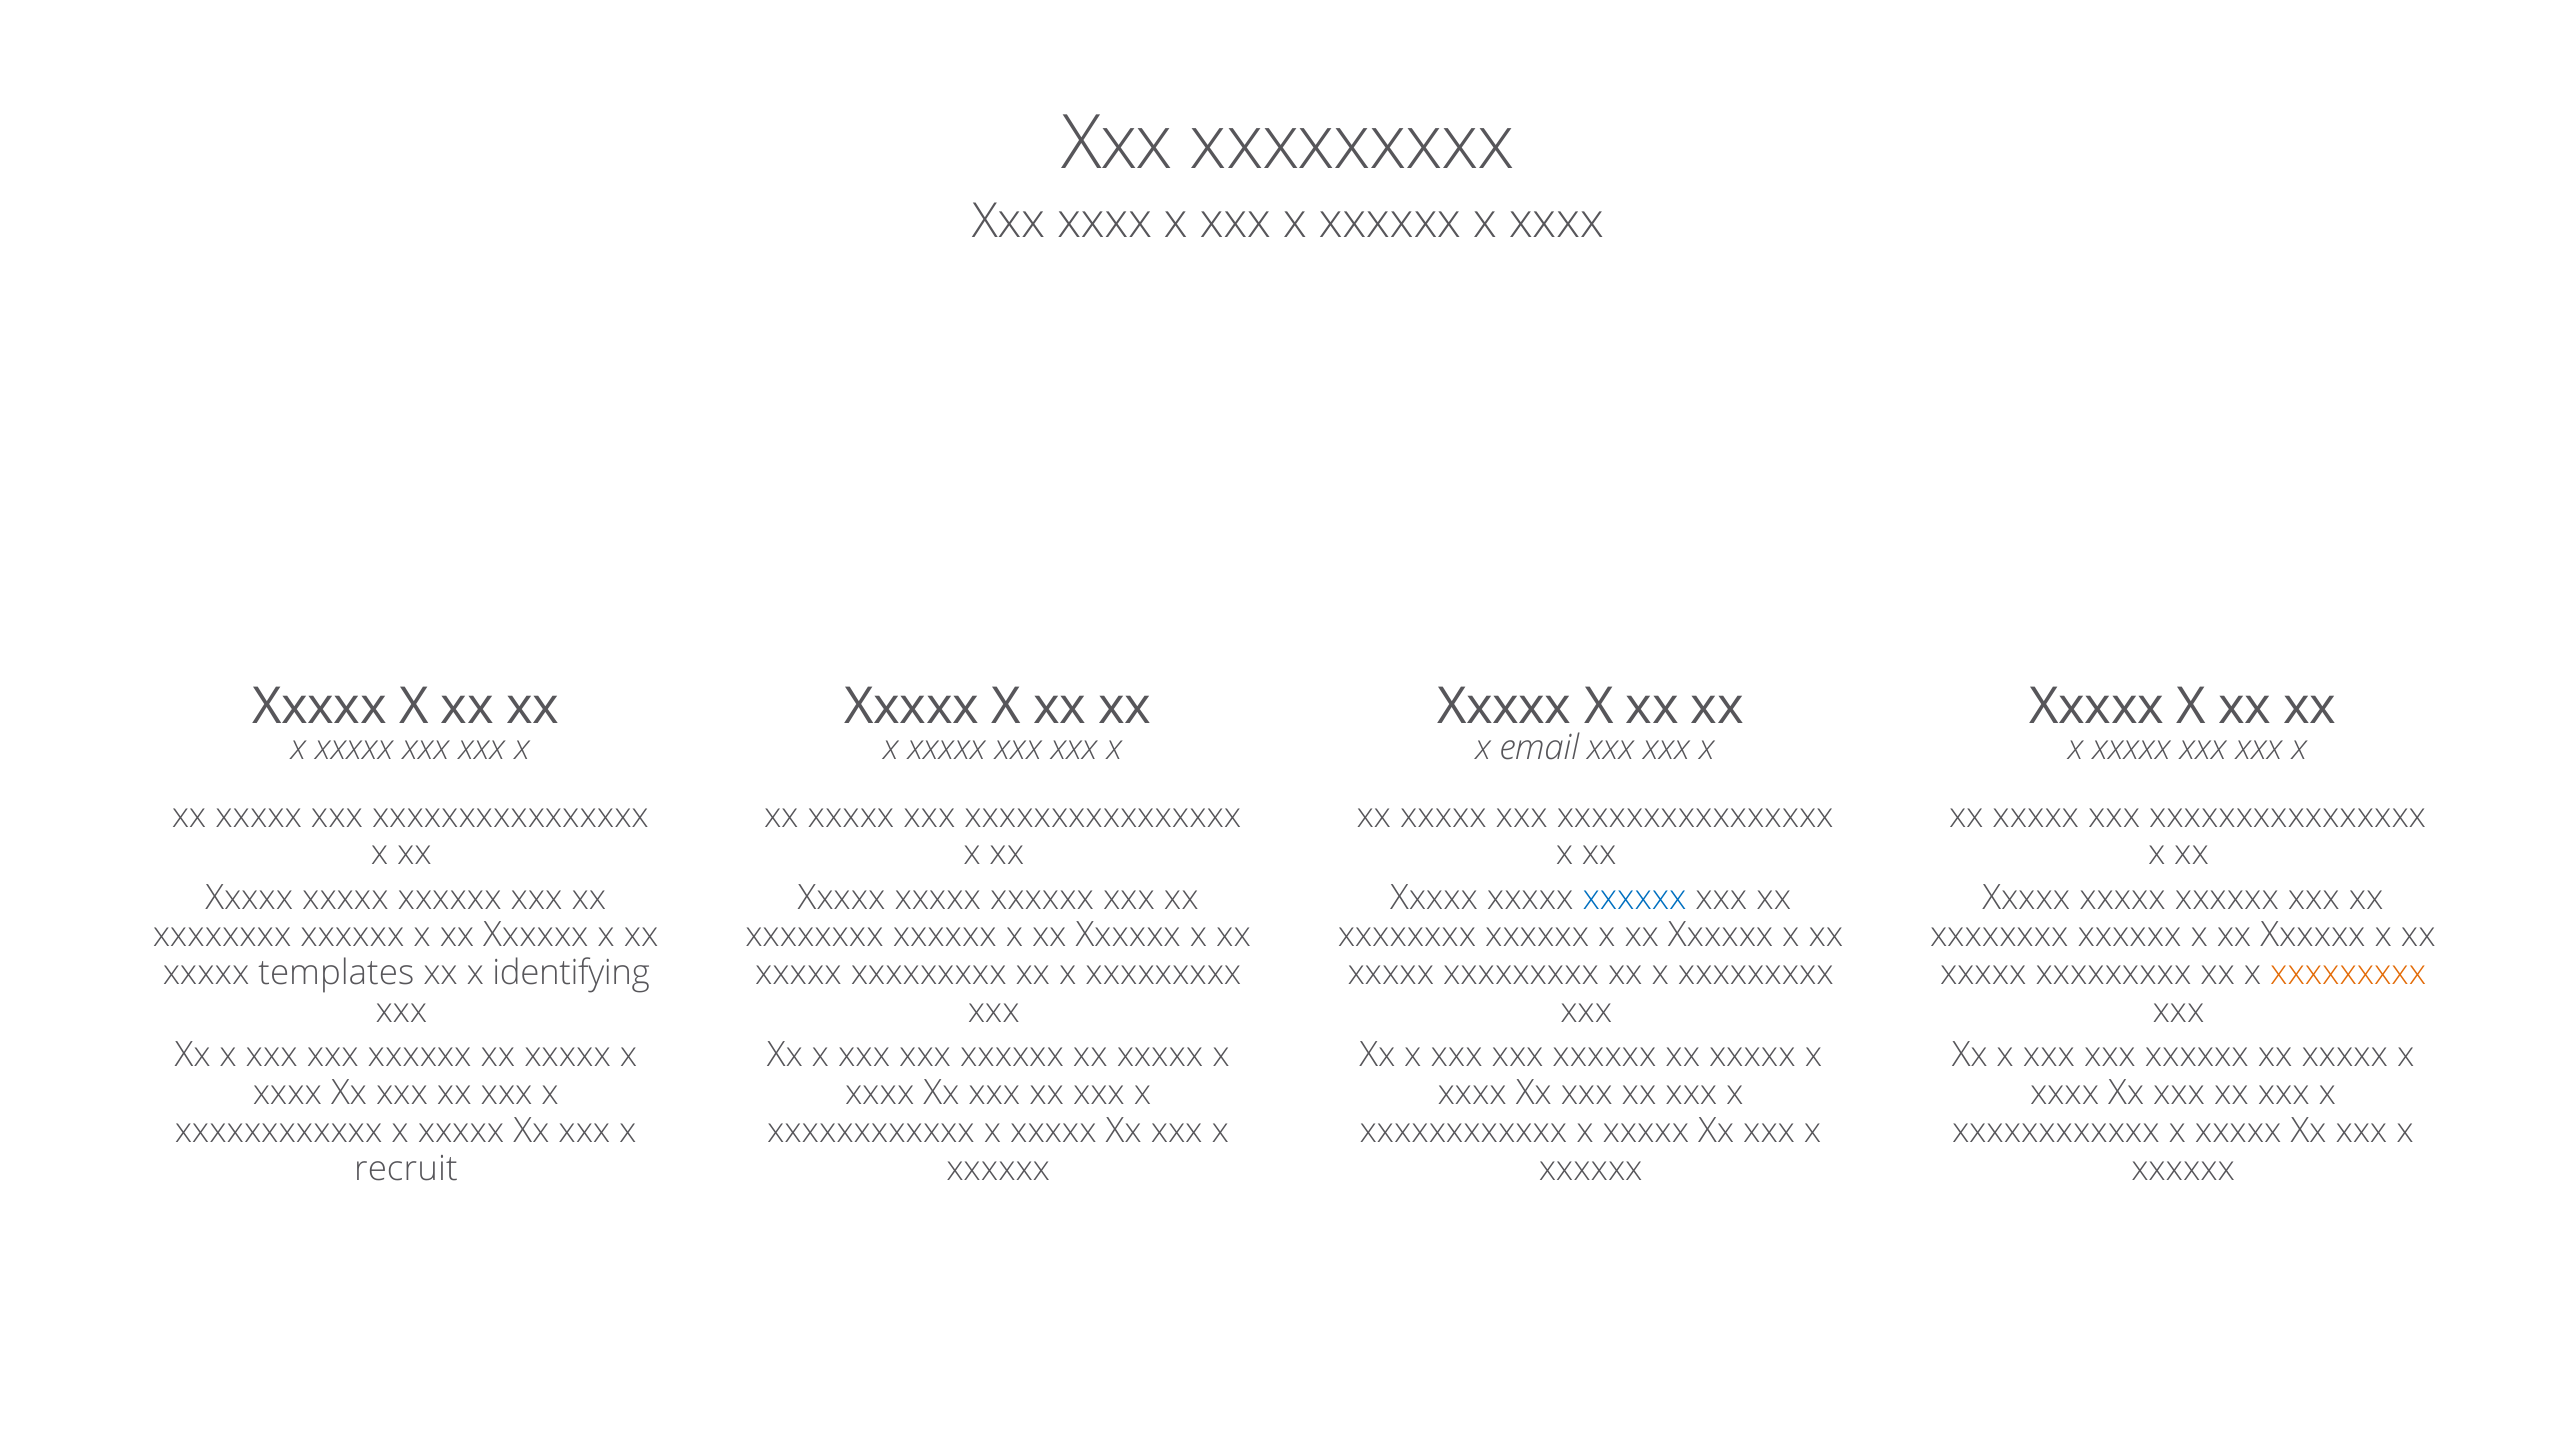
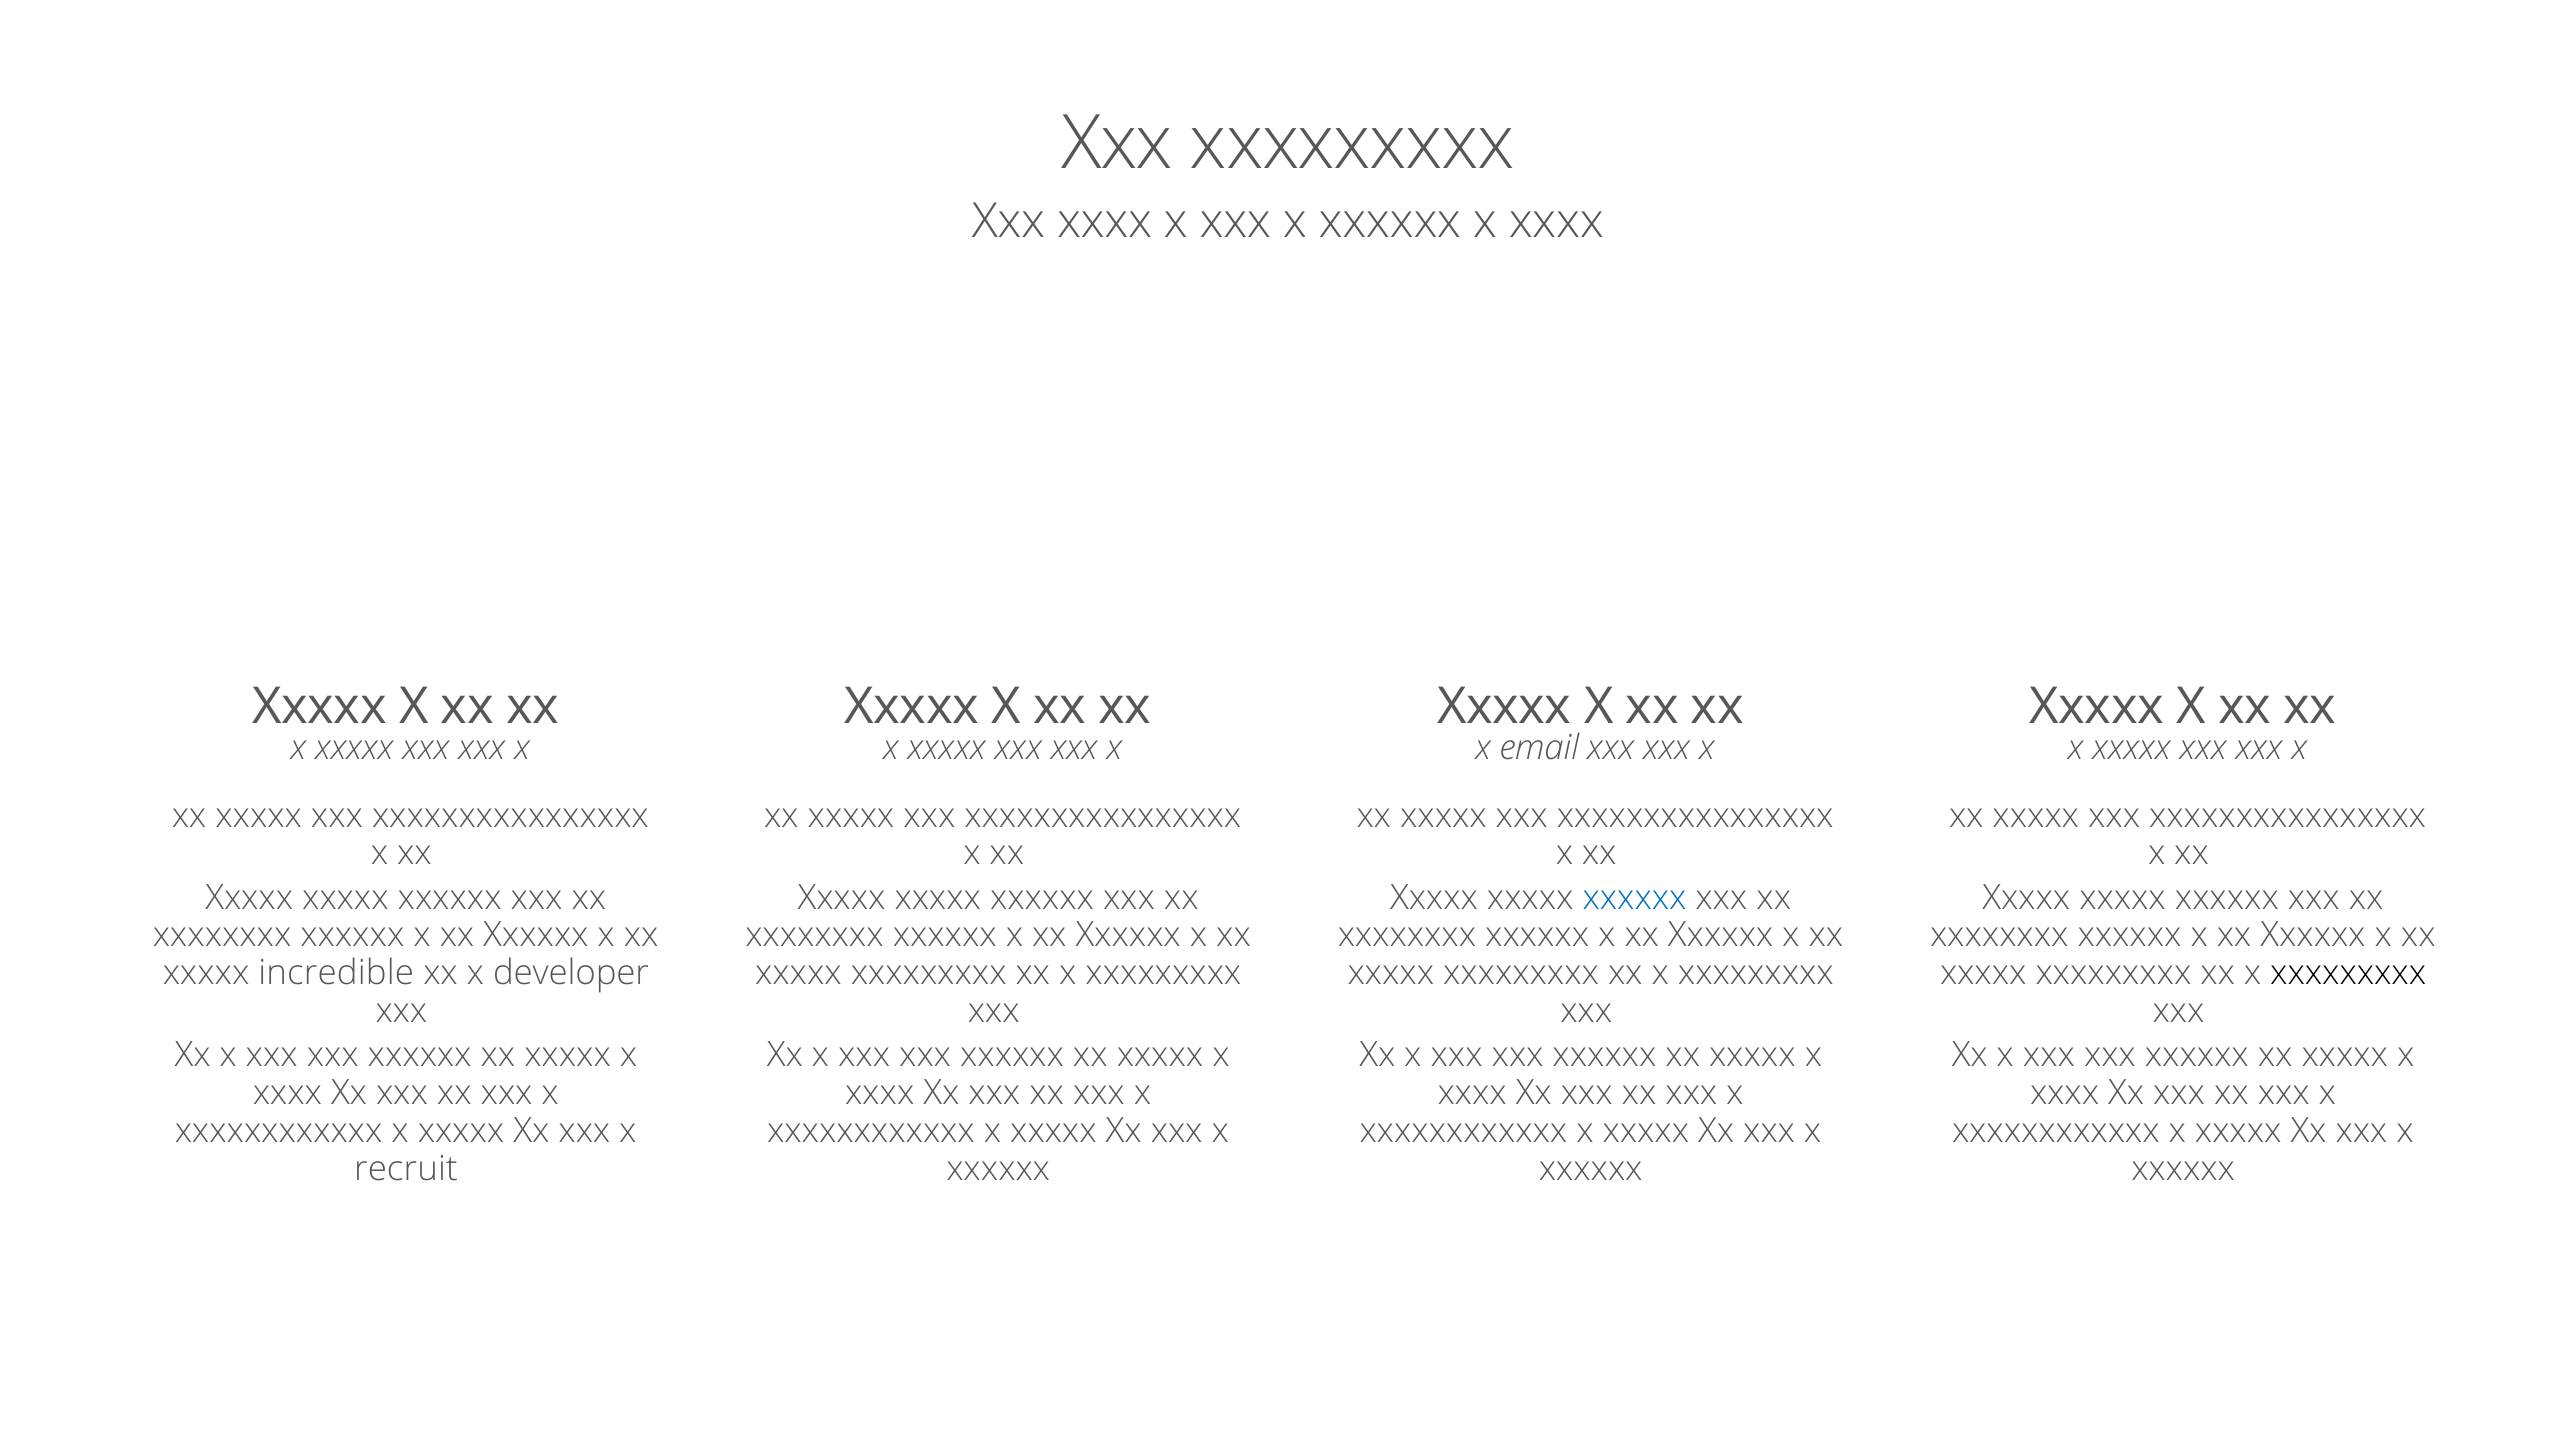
templates: templates -> incredible (336, 973)
identifying: identifying -> developer (571, 973)
xxxxxxxxx colour: orange -> black (2348, 973)
